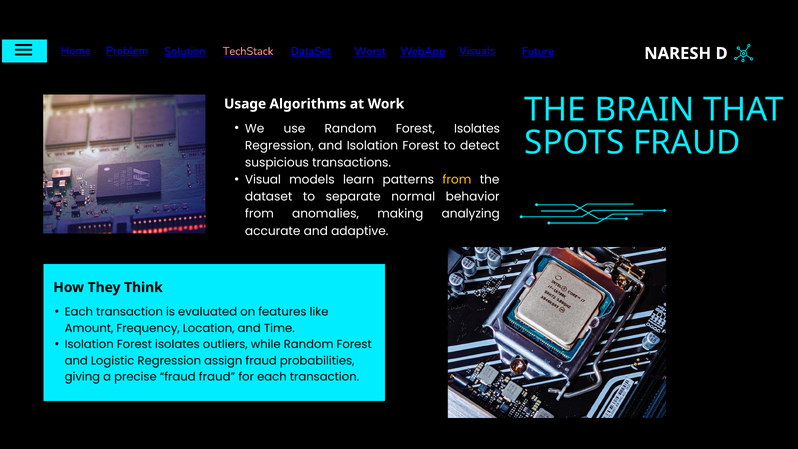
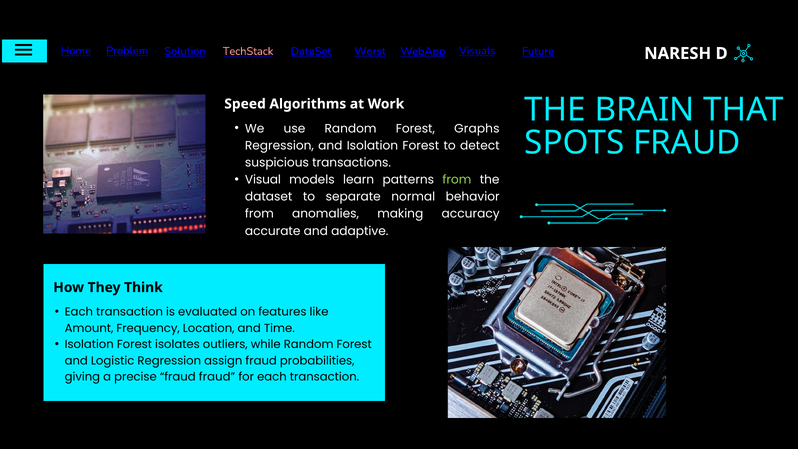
Usage: Usage -> Speed (245, 104)
Random Forest Isolates: Isolates -> Graphs (477, 129)
from colour: yellow -> light green (457, 180)
analyzing: analyzing -> accuracy (471, 214)
